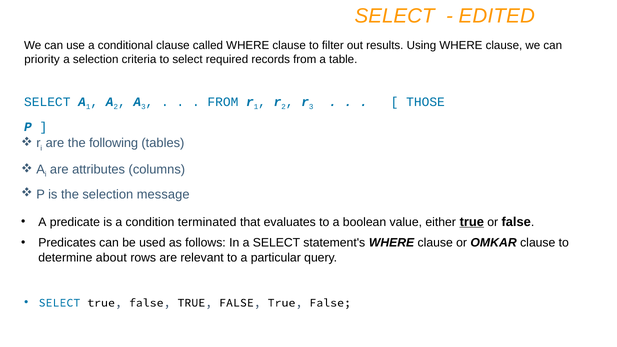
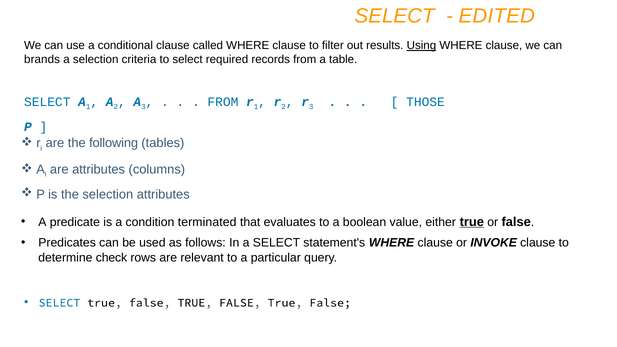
Using underline: none -> present (421, 46)
priority: priority -> brands (42, 59)
selection message: message -> attributes (163, 195)
OMKAR: OMKAR -> INVOKE (494, 243)
about: about -> check (111, 258)
